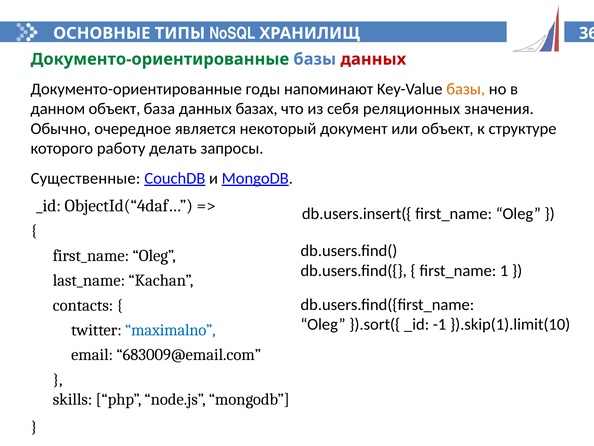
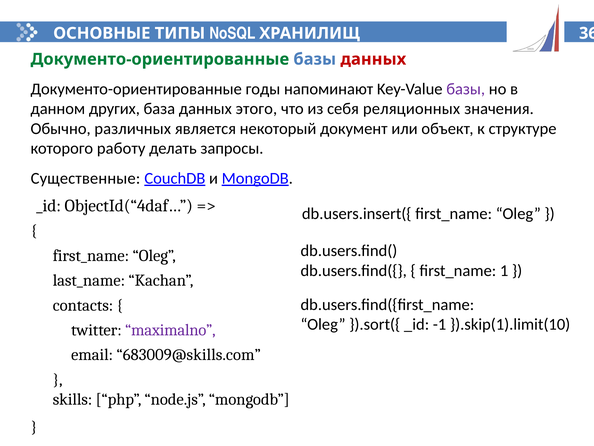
базы colour: orange -> purple (466, 89)
данном объект: объект -> других (114, 109)
базах: базах -> этого (256, 109)
очередное: очередное -> различных (133, 128)
maximalno colour: blue -> purple (170, 330)
683009@email.com: 683009@email.com -> 683009@skills.com (189, 354)
